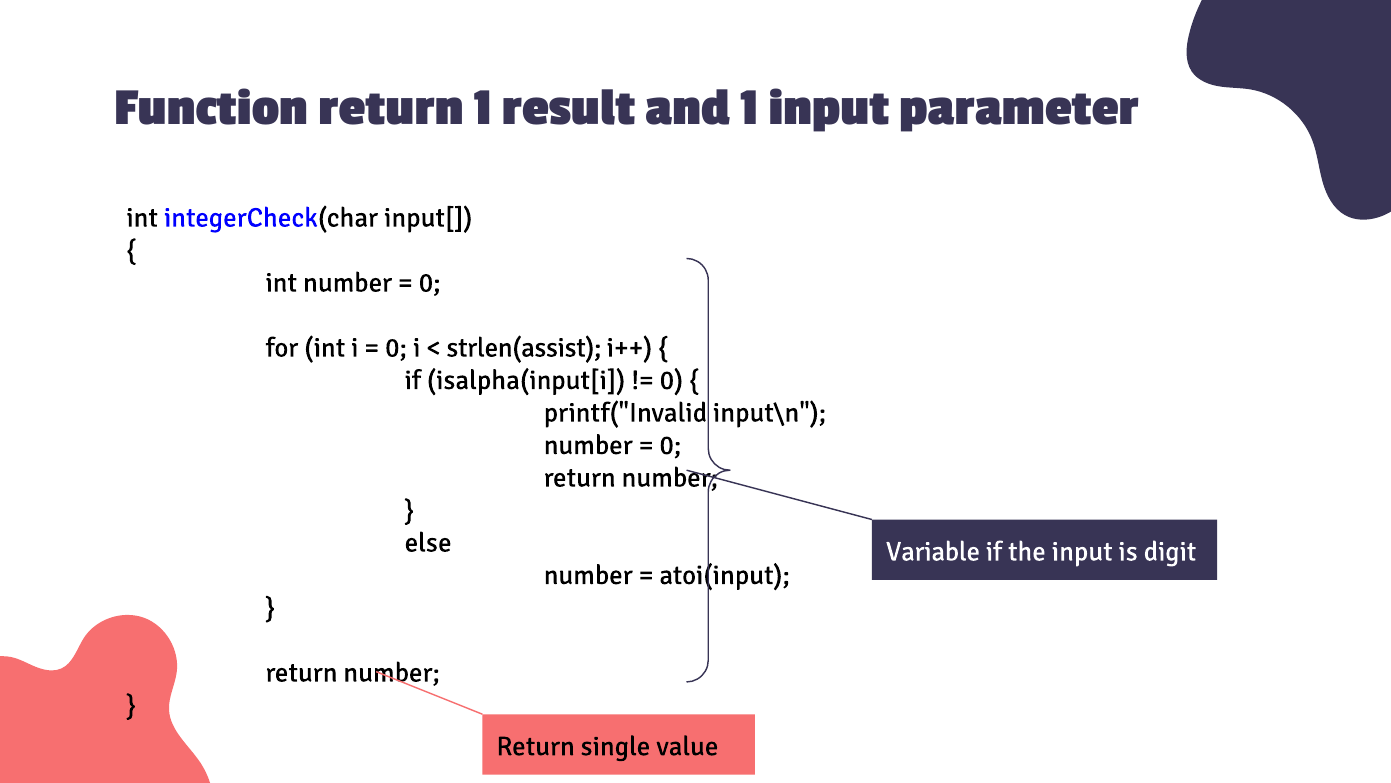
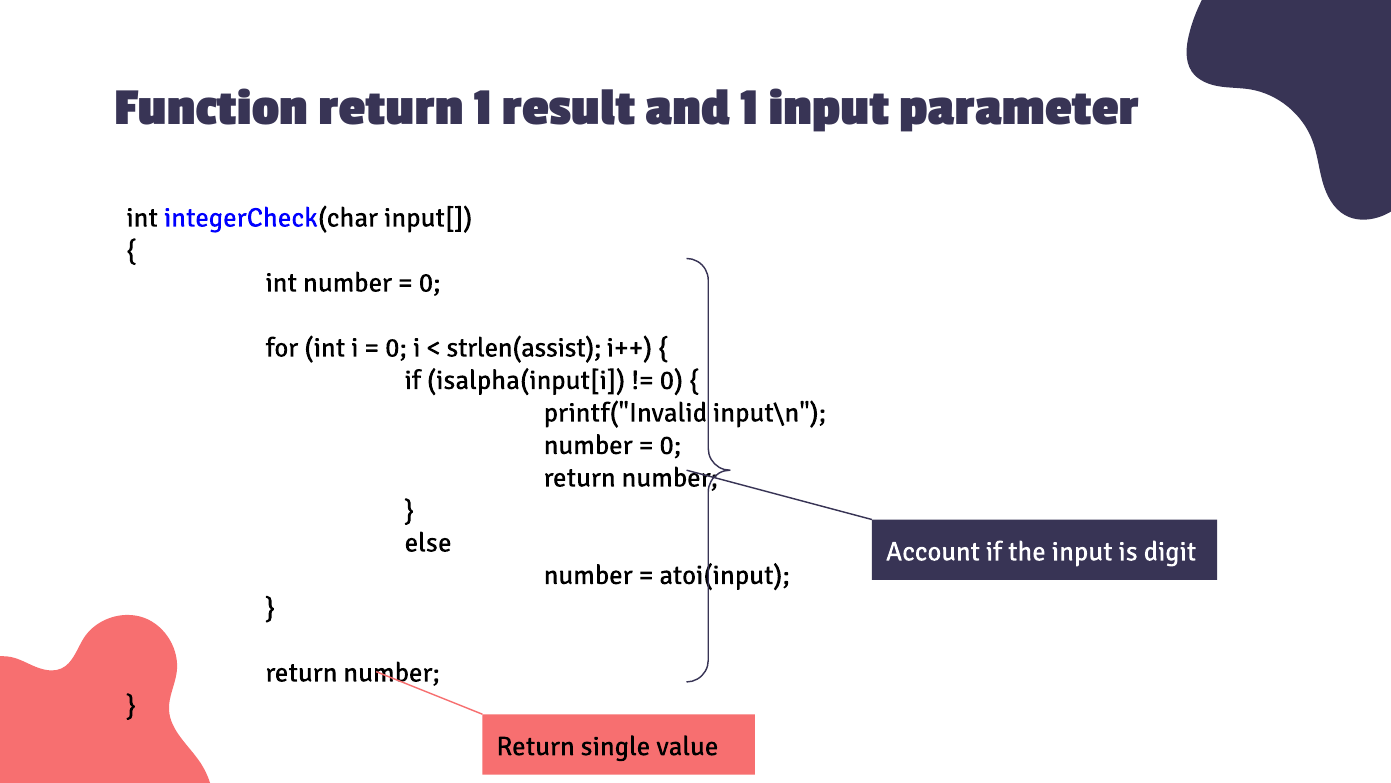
Variable: Variable -> Account (933, 551)
